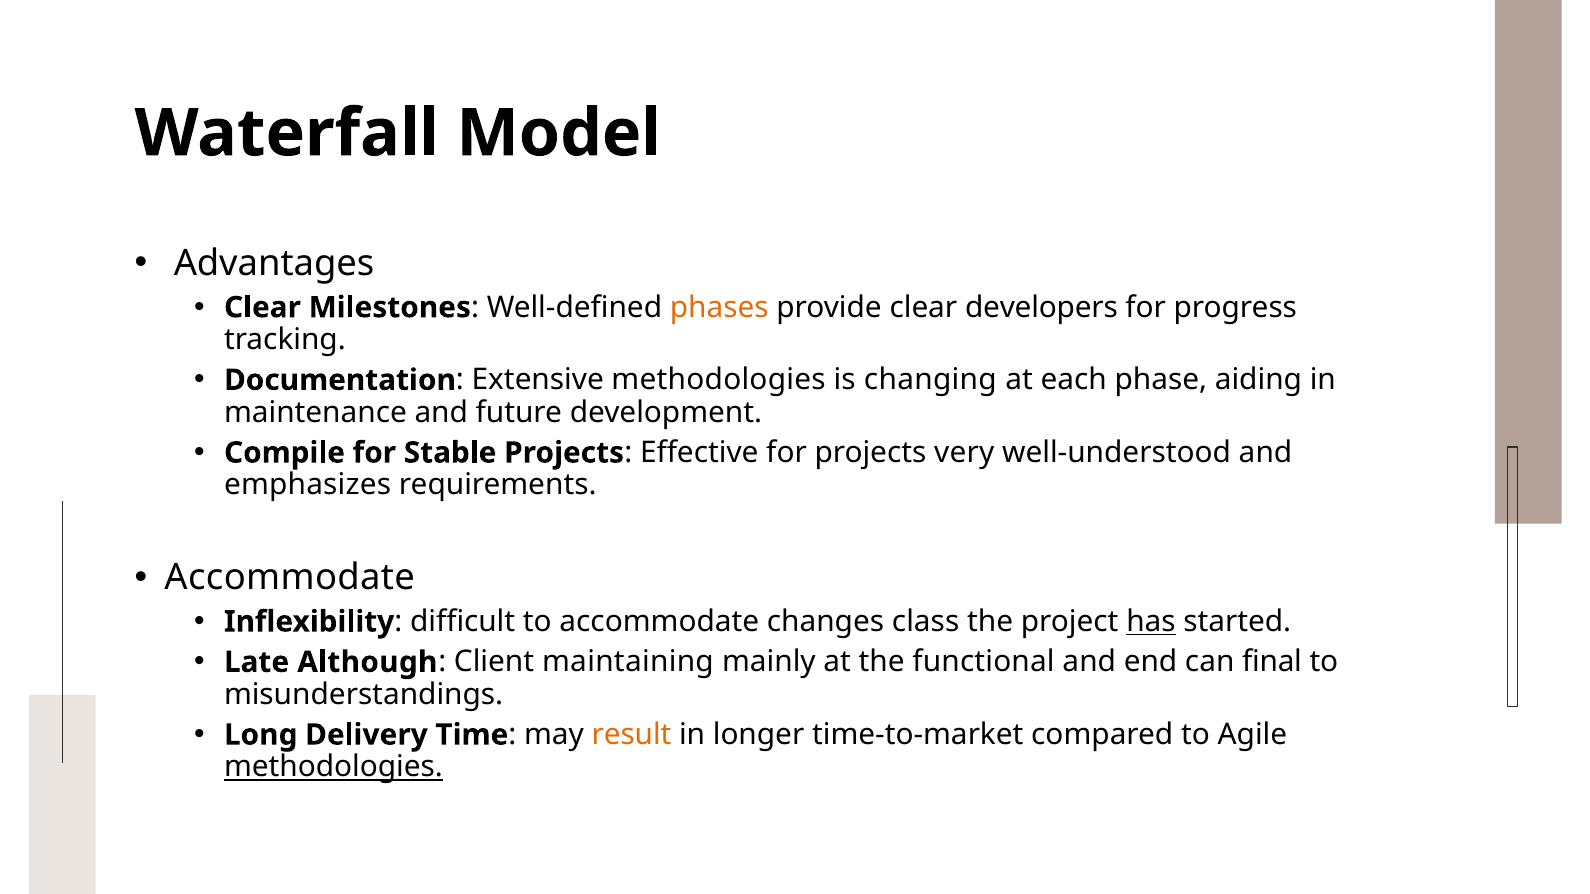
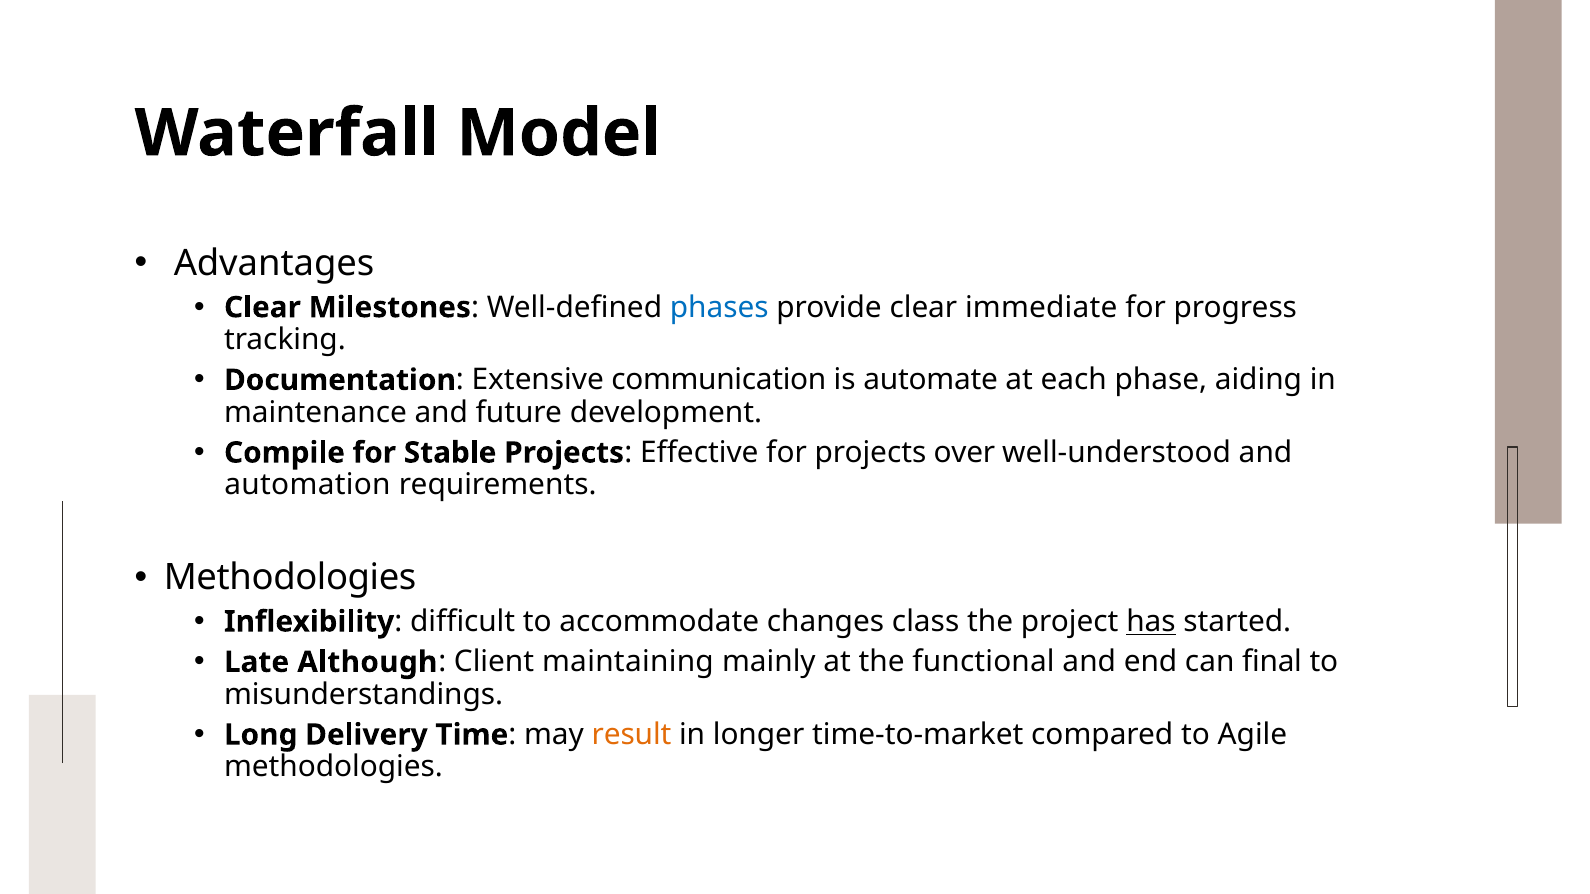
phases colour: orange -> blue (719, 308)
developers: developers -> immediate (1041, 308)
Extensive methodologies: methodologies -> communication (719, 380)
changing: changing -> automate (931, 380)
very: very -> over (964, 453)
emphasizes: emphasizes -> automation (308, 485)
Accommodate: Accommodate -> Methodologies (290, 578)
methodologies underline: present -> none (333, 767)
